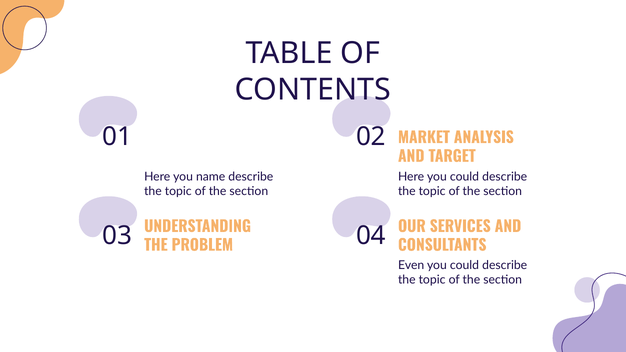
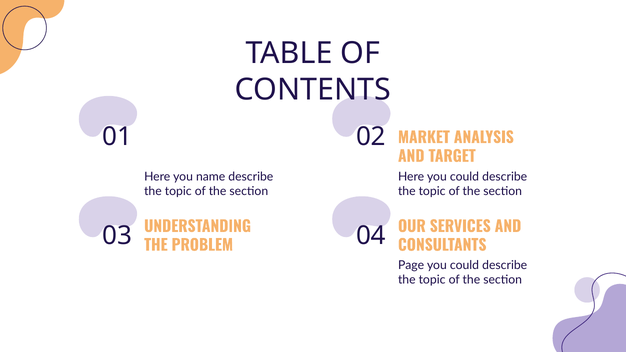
Even: Even -> Page (411, 265)
